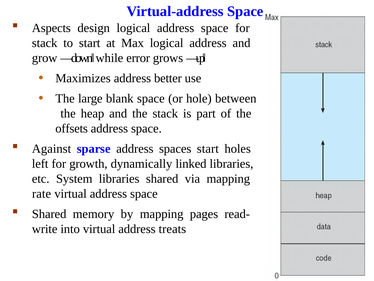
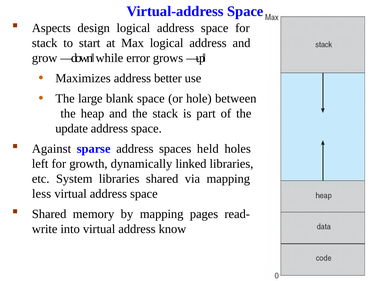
offsets: offsets -> update (72, 128)
spaces start: start -> held (208, 148)
rate: rate -> less (42, 193)
treats: treats -> know (172, 229)
